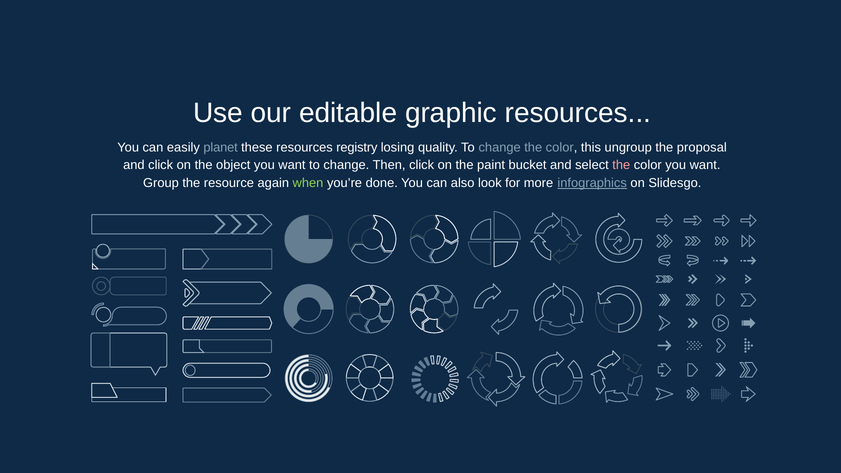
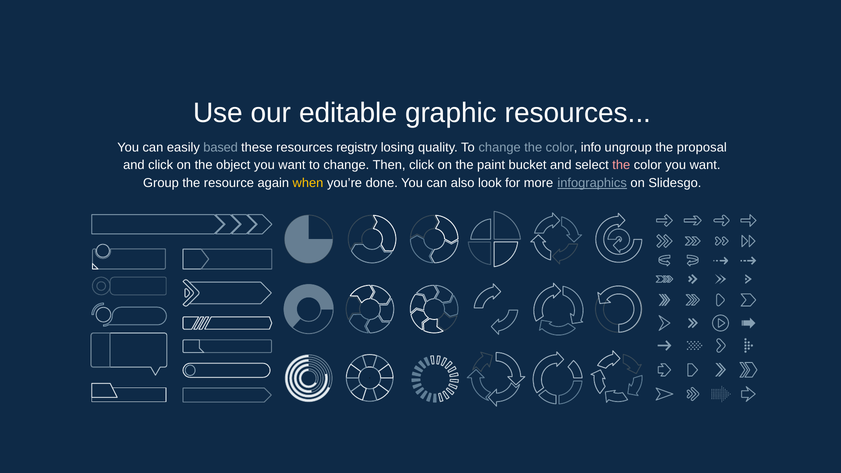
planet: planet -> based (221, 148)
this: this -> info (591, 148)
when colour: light green -> yellow (308, 183)
